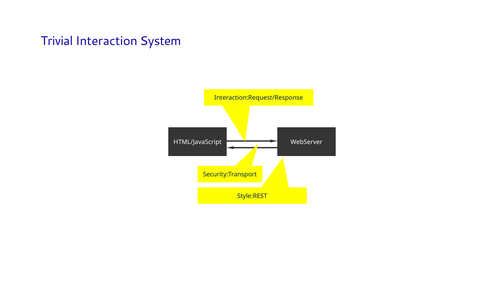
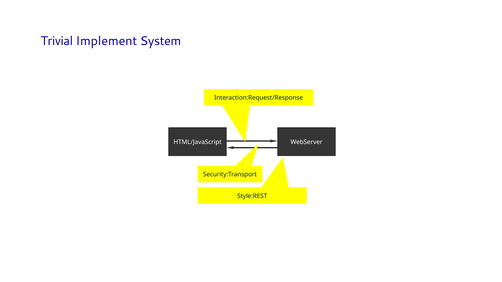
Interaction: Interaction -> Implement (106, 41)
